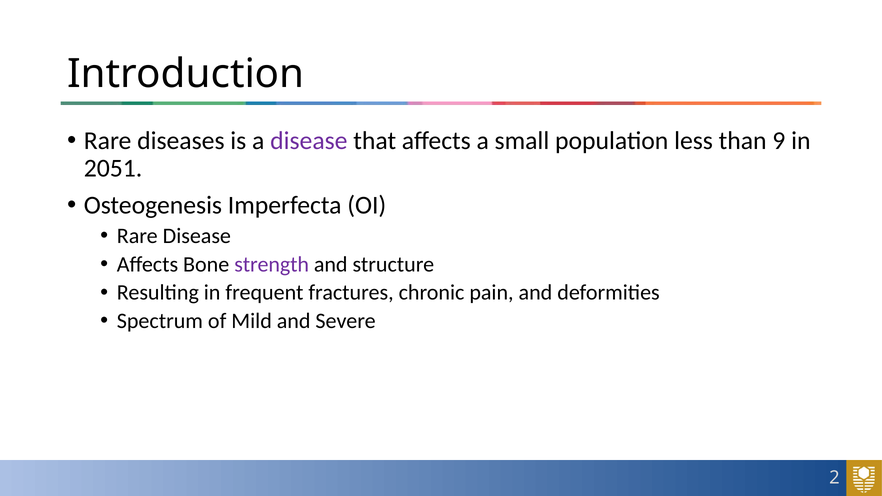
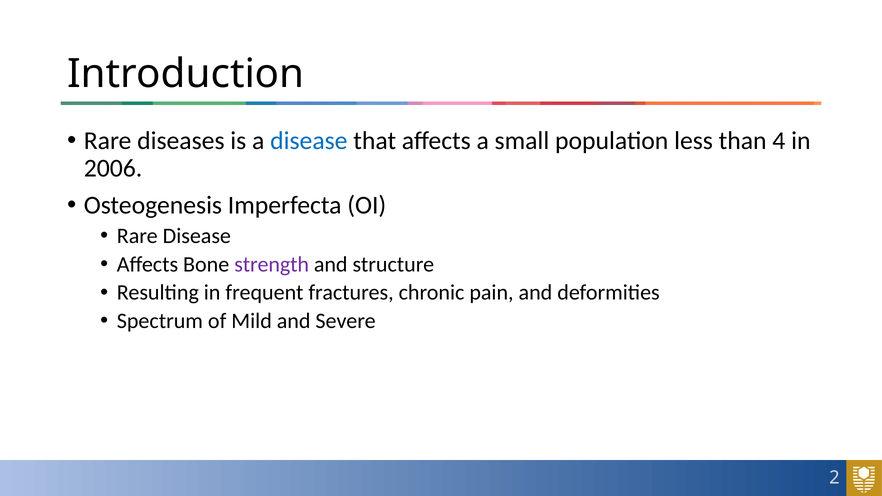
disease colour: purple -> blue (309, 141)
9: 9 -> 4 (779, 141)
2051: 2051 -> 2006 (113, 169)
